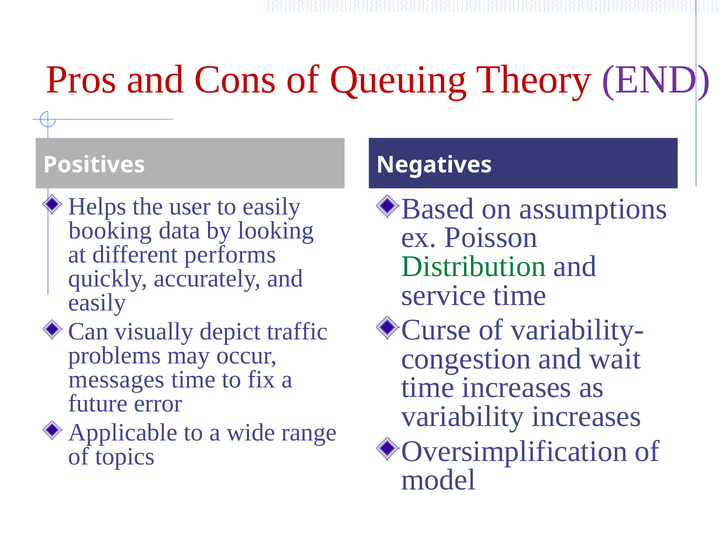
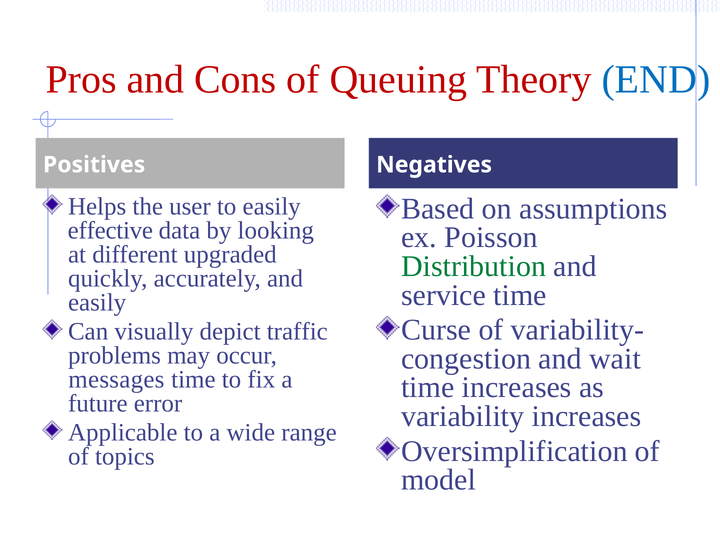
END colour: purple -> blue (656, 80)
booking: booking -> effective (110, 231)
performs: performs -> upgraded (230, 254)
